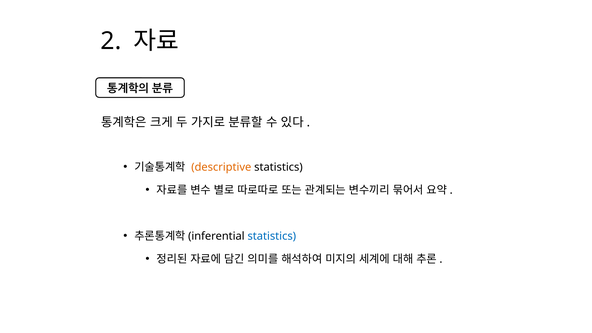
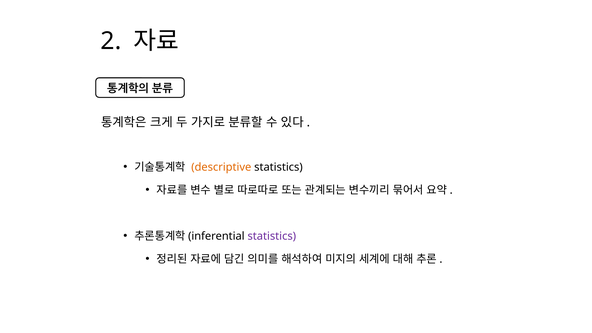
statistics colour: blue -> purple (272, 236)
